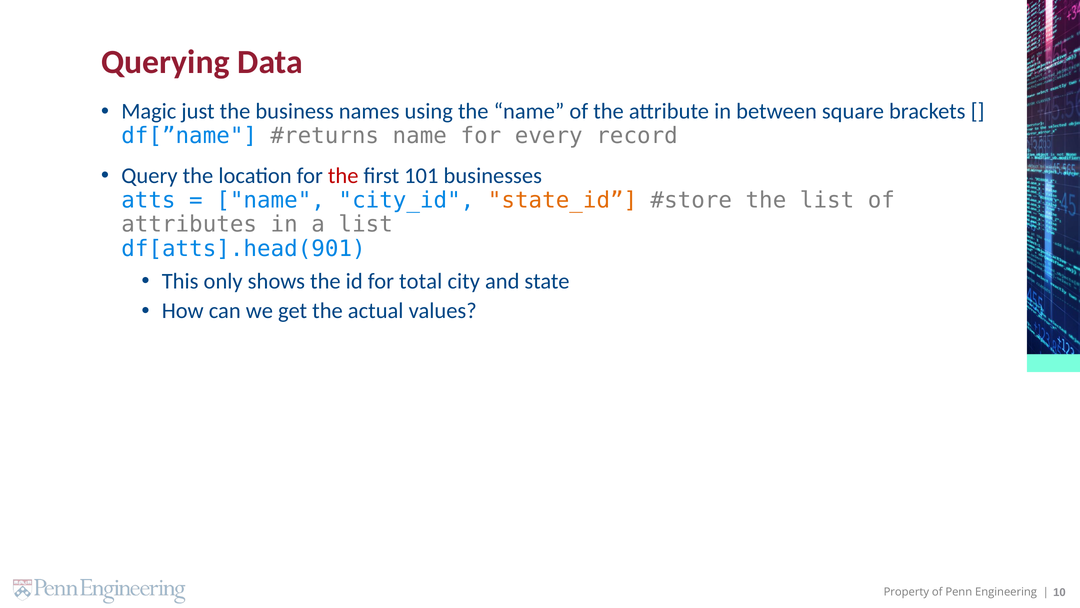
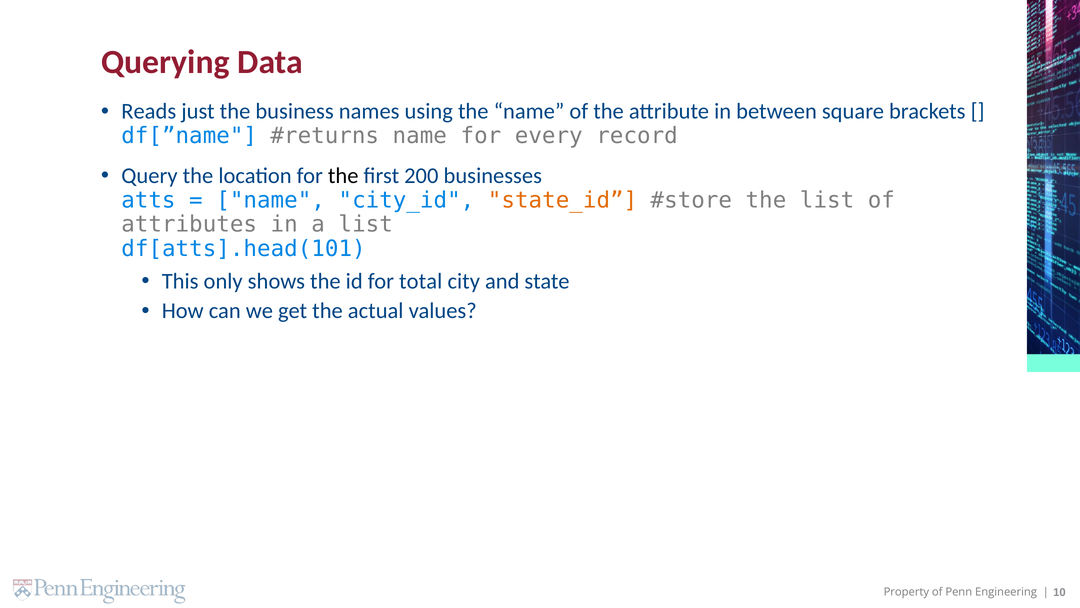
Magic: Magic -> Reads (149, 111)
the colour: red -> black (343, 176)
101: 101 -> 200 (421, 176)
df[atts].head(901: df[atts].head(901 -> df[atts].head(101 (243, 249)
